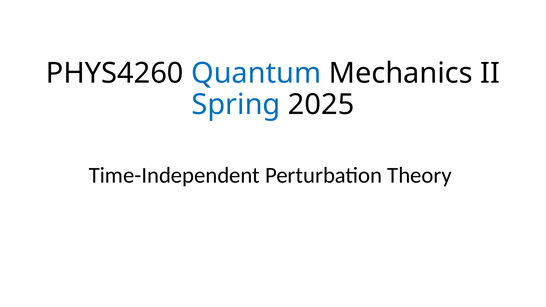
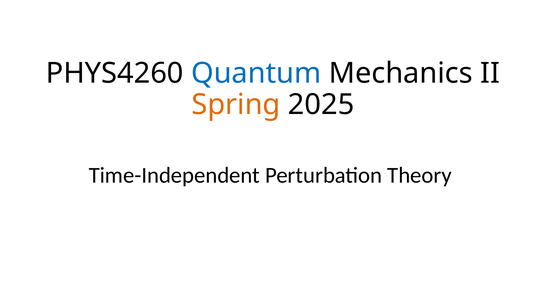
Spring colour: blue -> orange (236, 104)
